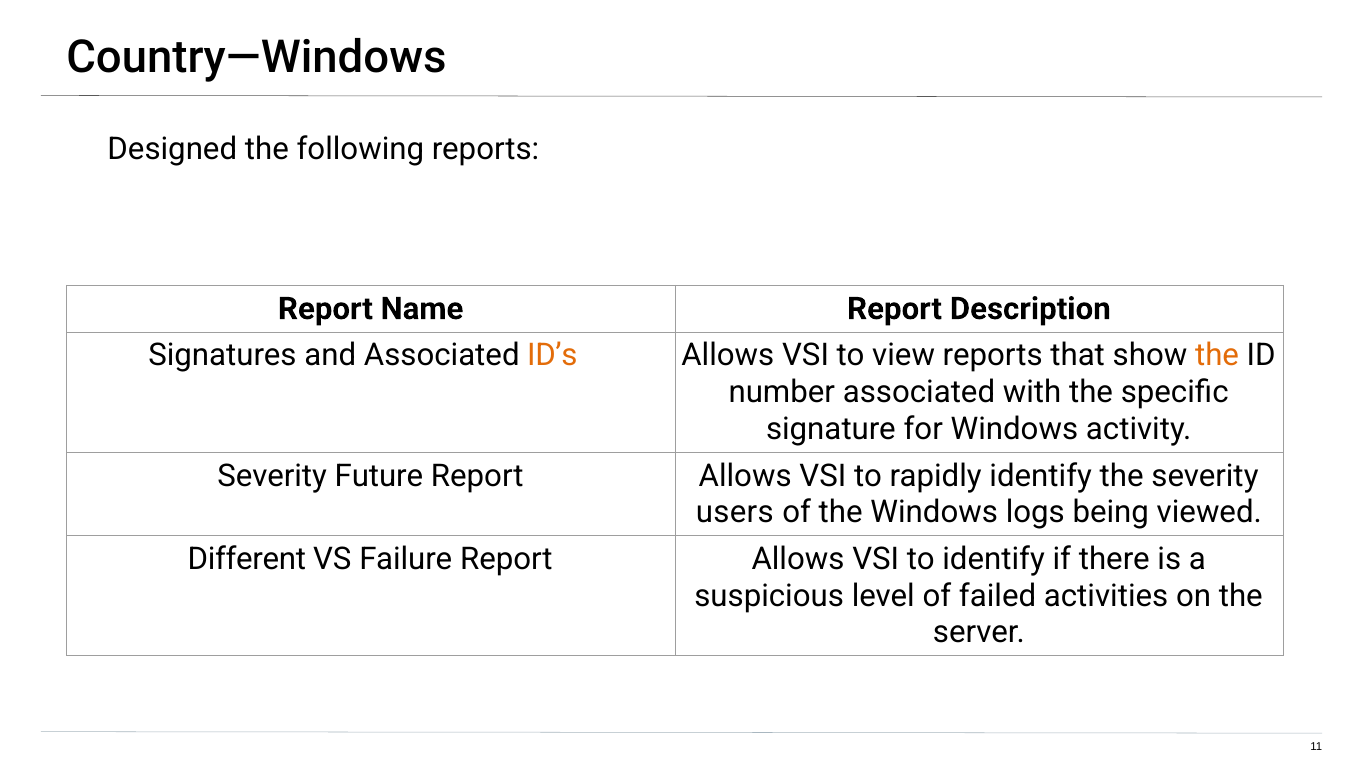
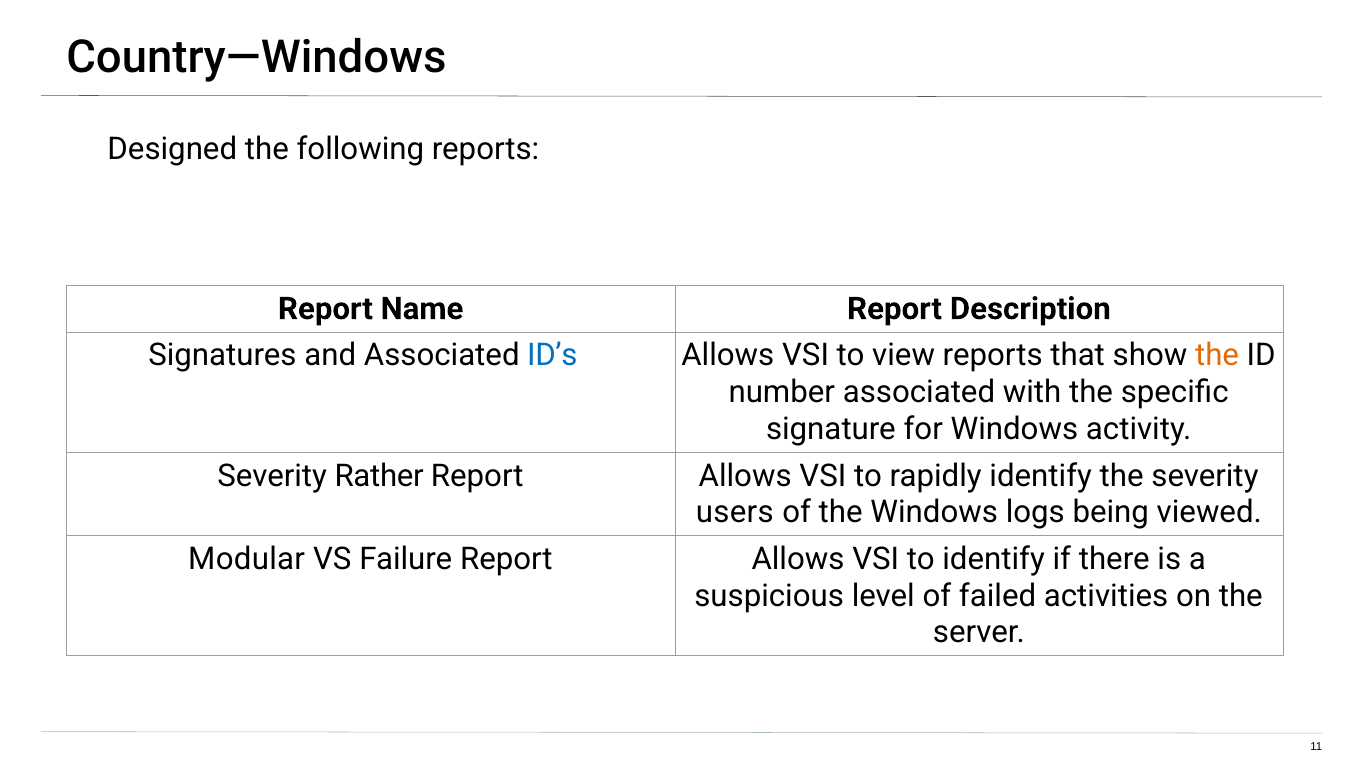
ID’s colour: orange -> blue (552, 356)
Future: Future -> Rather (379, 476)
Different: Different -> Modular (247, 559)
